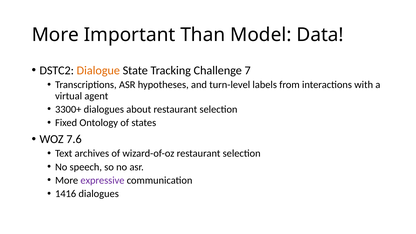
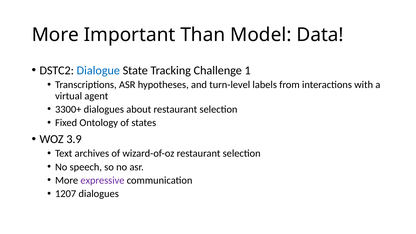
Dialogue colour: orange -> blue (98, 70)
7: 7 -> 1 (248, 70)
7.6: 7.6 -> 3.9 (74, 139)
1416: 1416 -> 1207 (66, 194)
